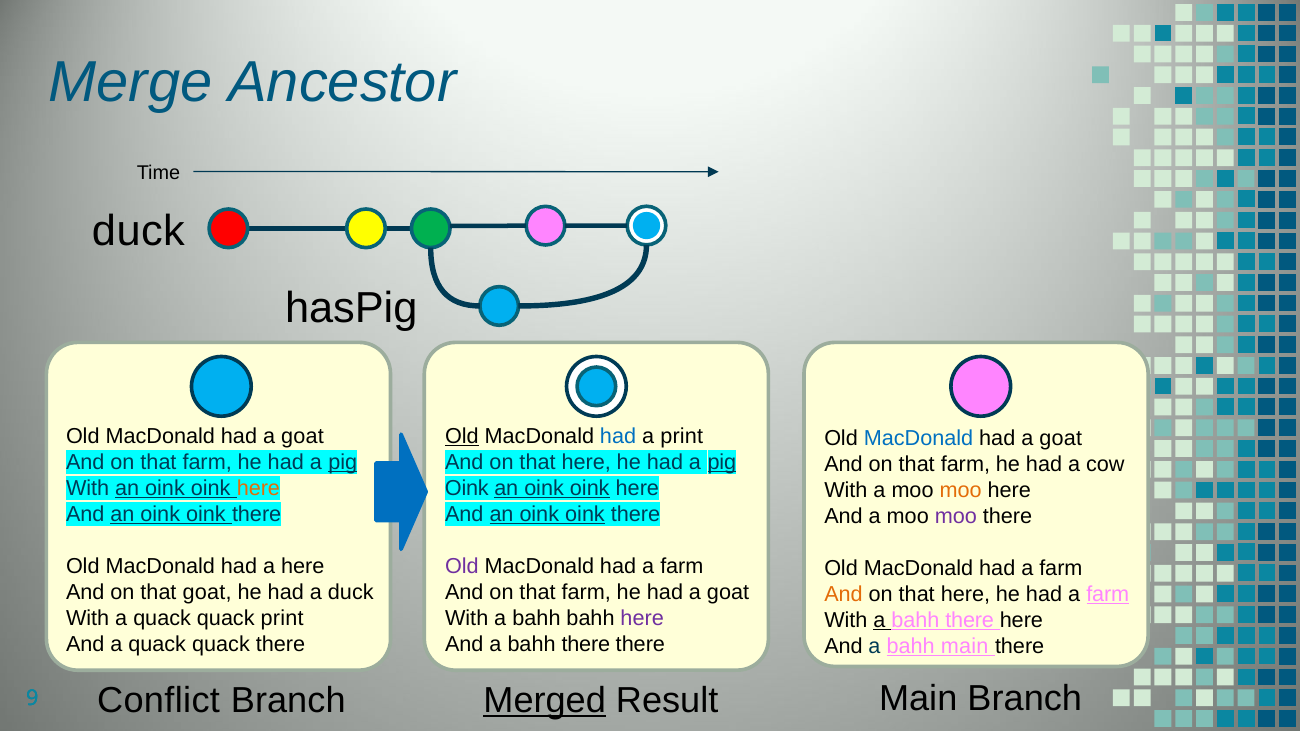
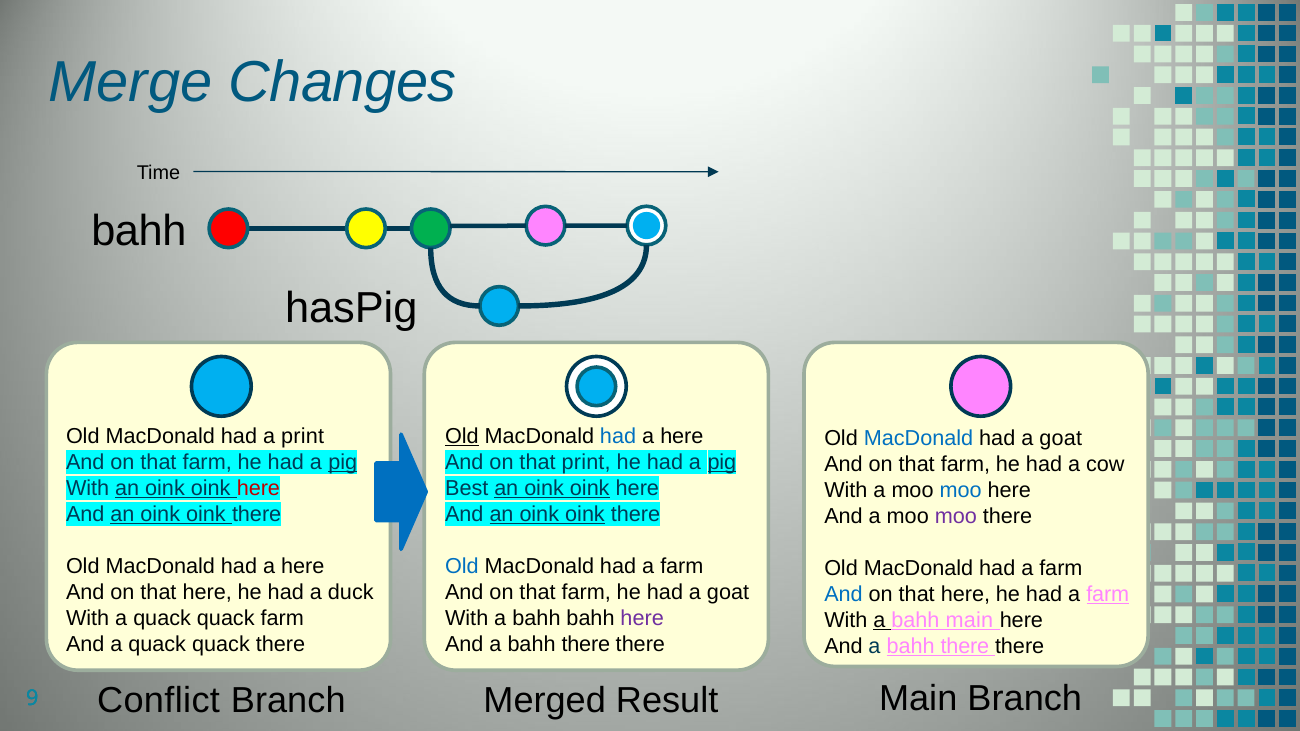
Ancestor: Ancestor -> Changes (343, 83)
duck: duck -> bahh (139, 231)
goat: goat -> print (303, 436)
print: print -> here (682, 436)
here: here -> print (586, 462)
here colour: orange -> red (258, 488)
Oink: Oink -> Best (467, 488)
moo colour: orange -> blue (961, 490)
Old colour: purple -> blue (462, 566)
goat: goat -> here (207, 592)
And colour: orange -> blue (843, 594)
quack print: print -> farm (282, 618)
With a bahh there: there -> main (969, 620)
main: main -> there (965, 646)
Merged underline: present -> none (545, 701)
